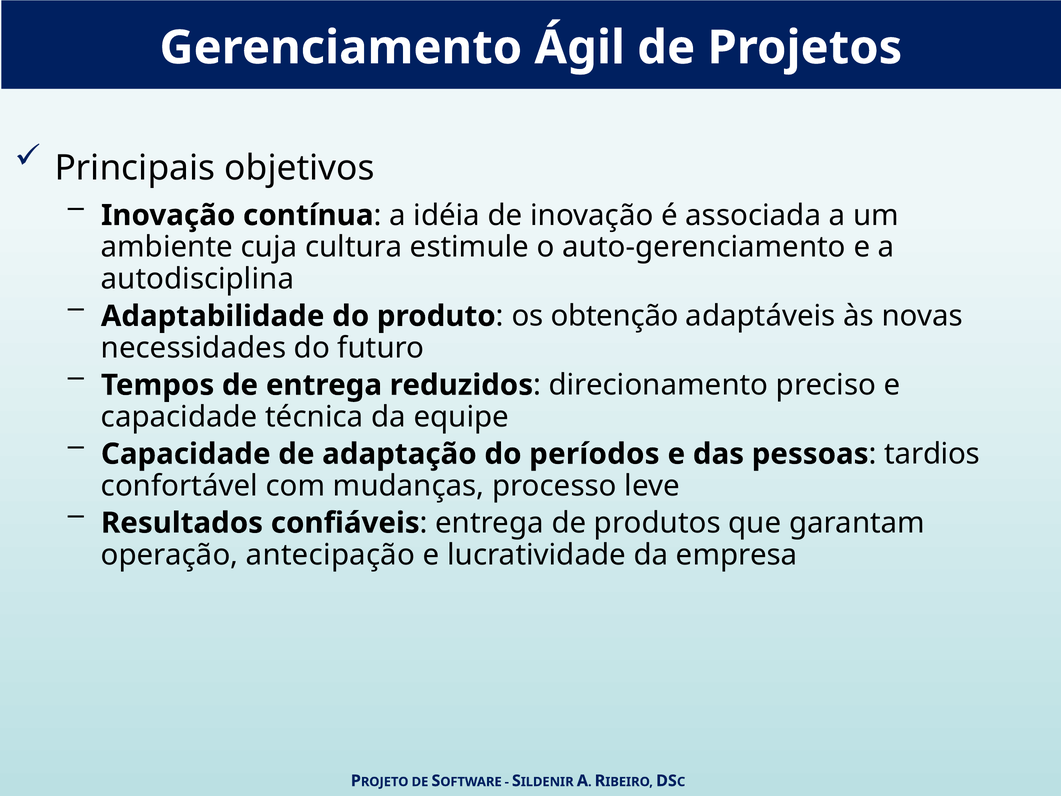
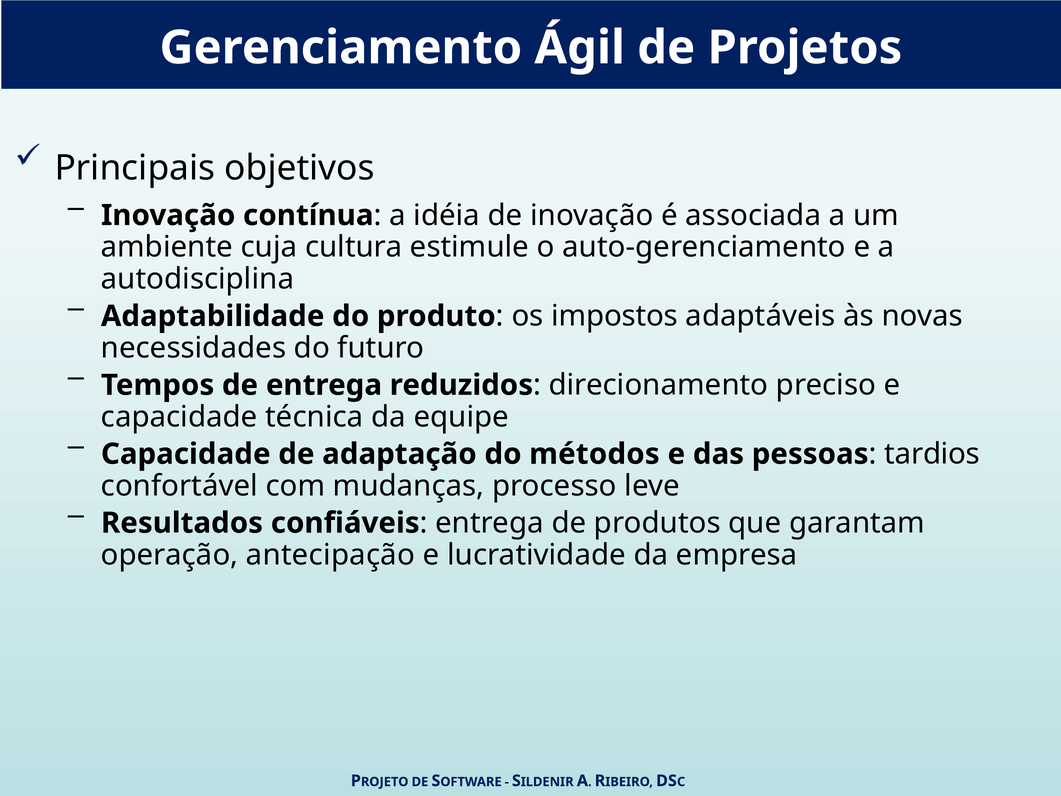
obtenção: obtenção -> impostos (615, 316)
períodos: períodos -> métodos (594, 454)
